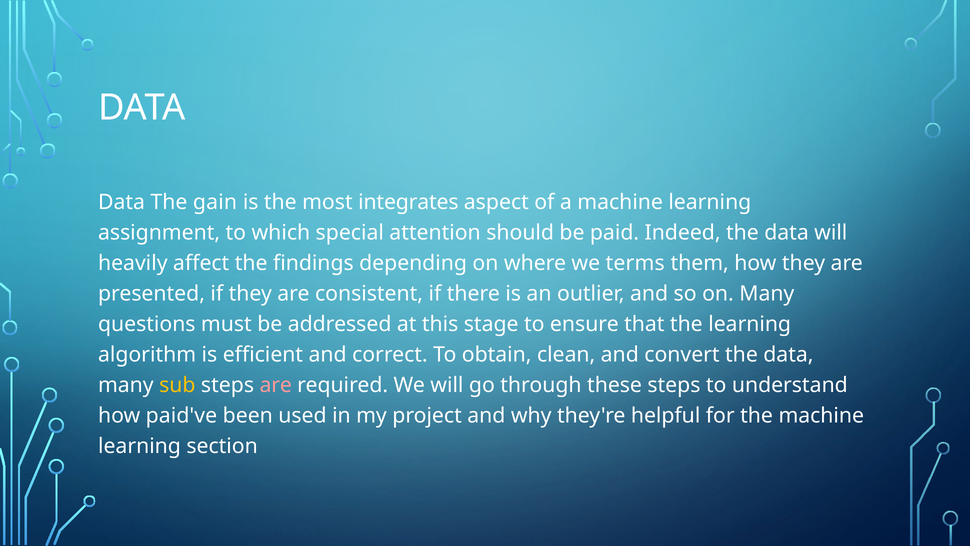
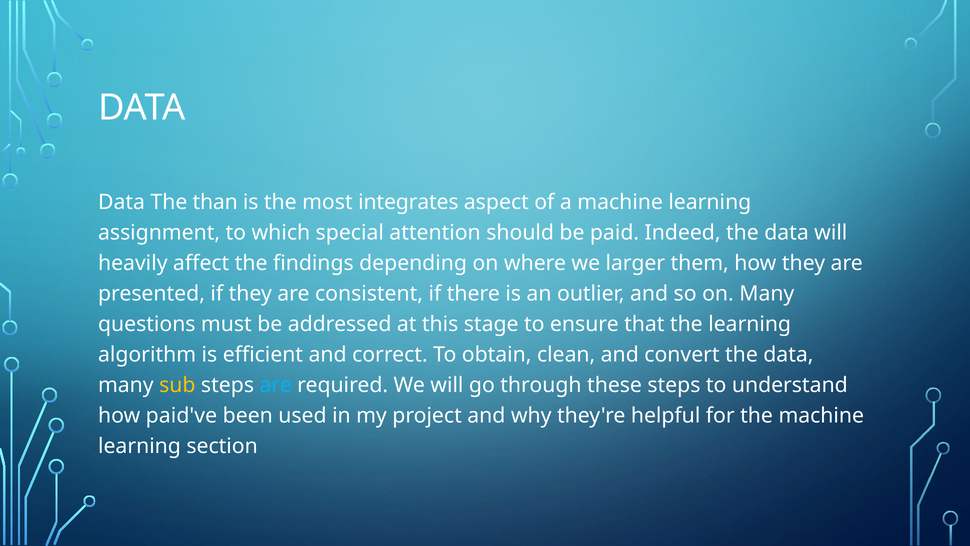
gain: gain -> than (215, 202)
terms: terms -> larger (635, 263)
are colour: pink -> light blue (276, 385)
